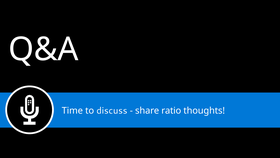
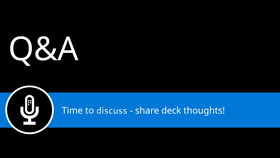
ratio: ratio -> deck (171, 110)
